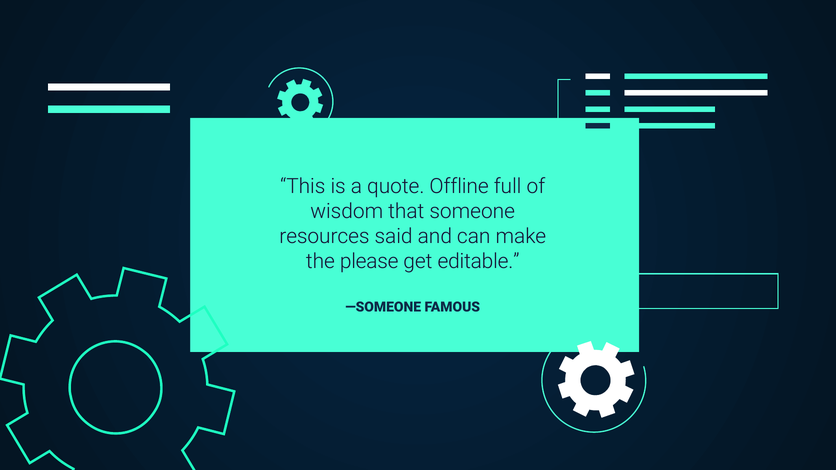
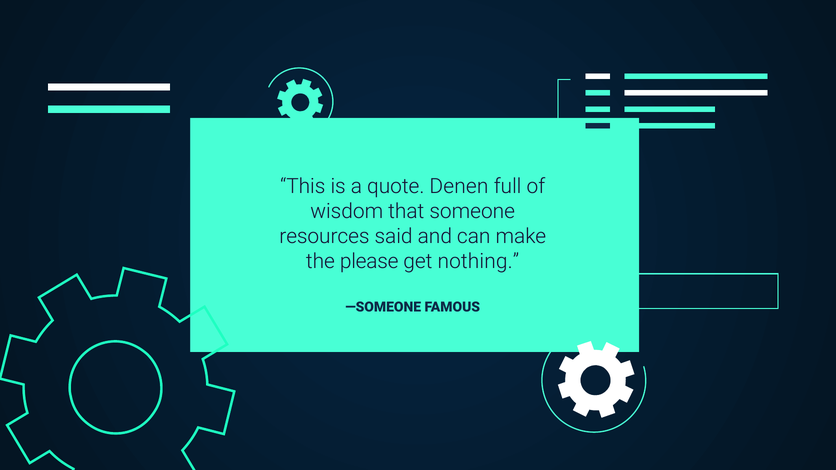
Offline: Offline -> Denen (459, 186)
editable: editable -> nothing (478, 262)
